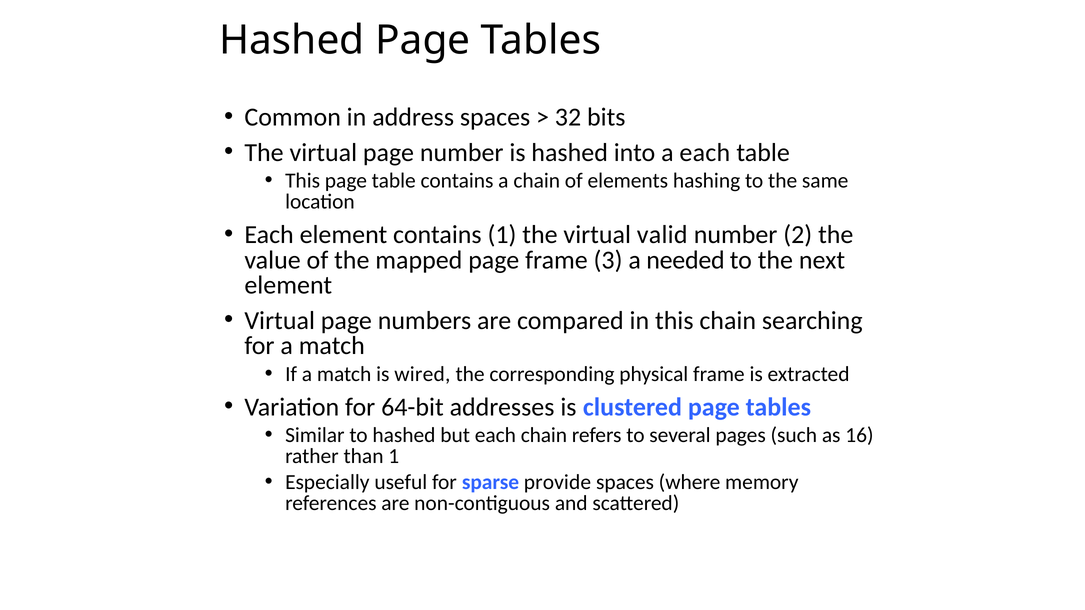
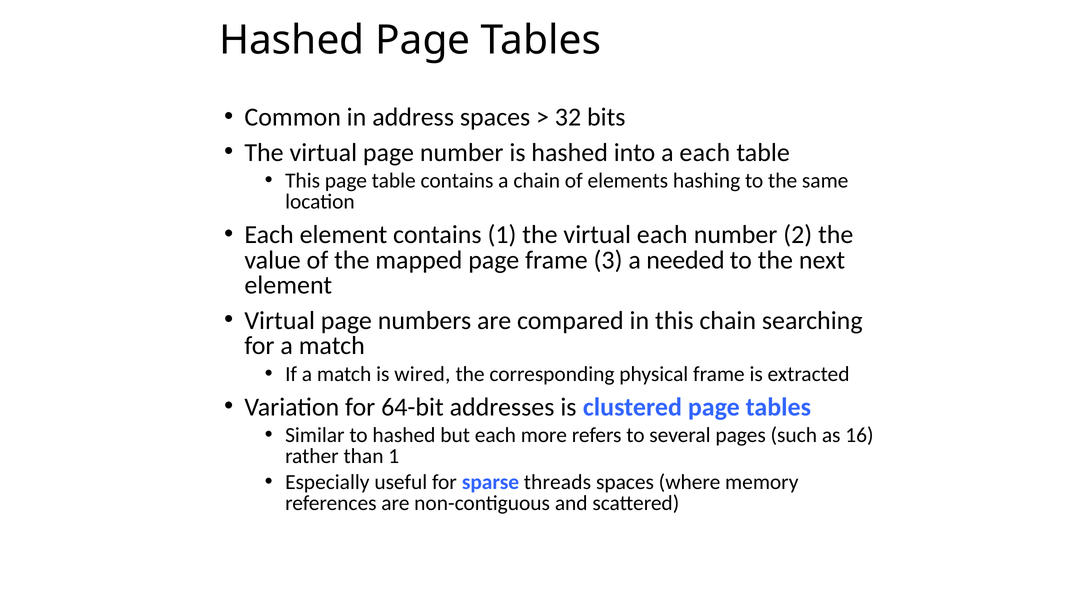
virtual valid: valid -> each (662, 235)
each chain: chain -> more (544, 436)
provide: provide -> threads (557, 482)
